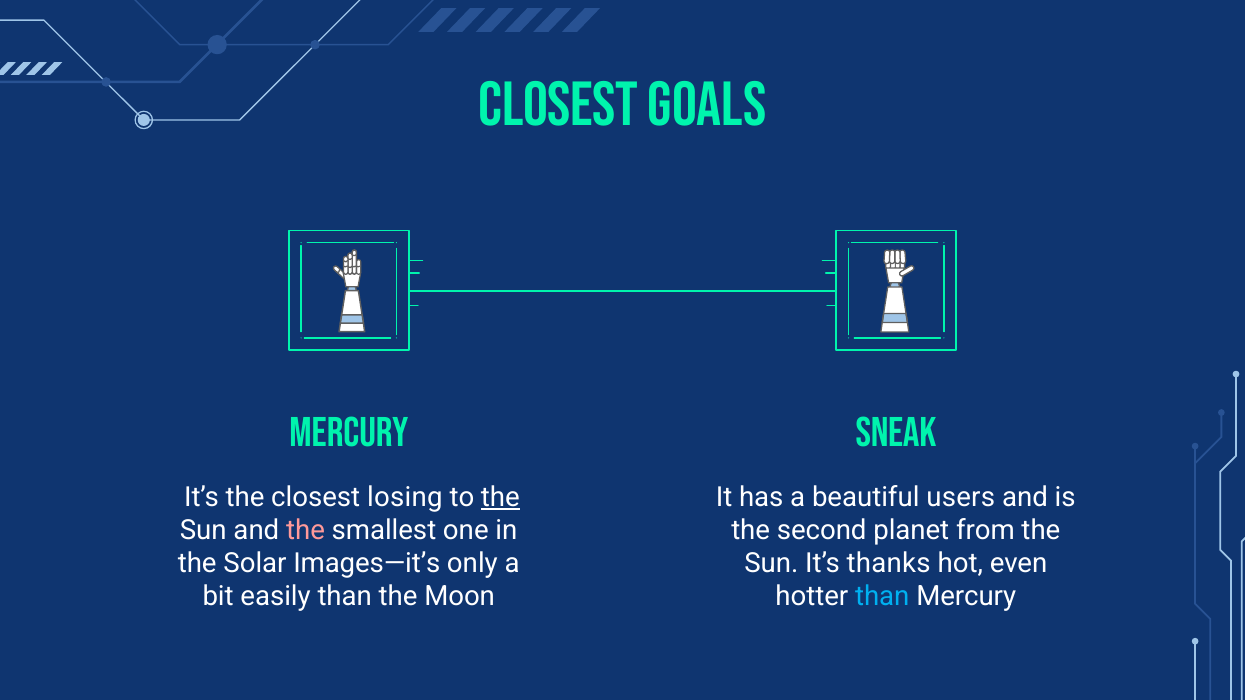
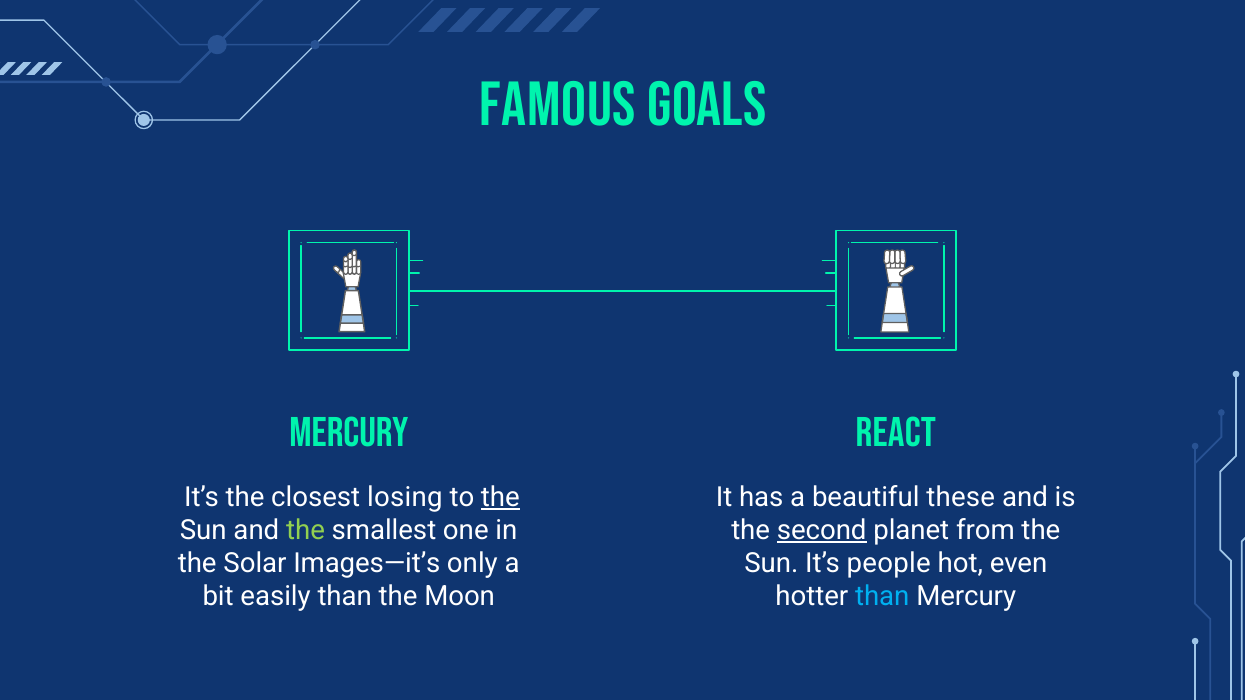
CLOSEST: CLOSEST -> FAMOUS (558, 105)
SNEAK: SNEAK -> REACT (896, 433)
users: users -> these (961, 497)
the colour: pink -> light green (305, 531)
second underline: none -> present (822, 531)
thanks: thanks -> people (889, 564)
